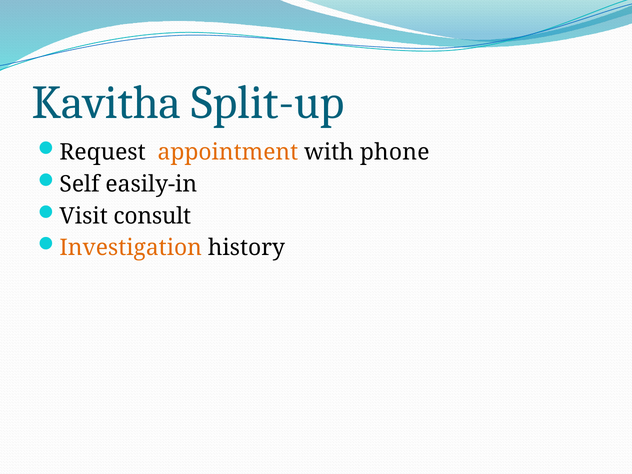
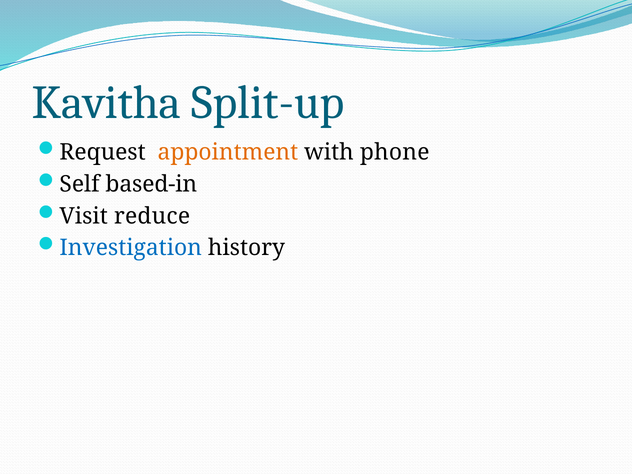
easily-in: easily-in -> based-in (151, 184)
consult: consult -> reduce (152, 216)
Investigation colour: orange -> blue (131, 248)
